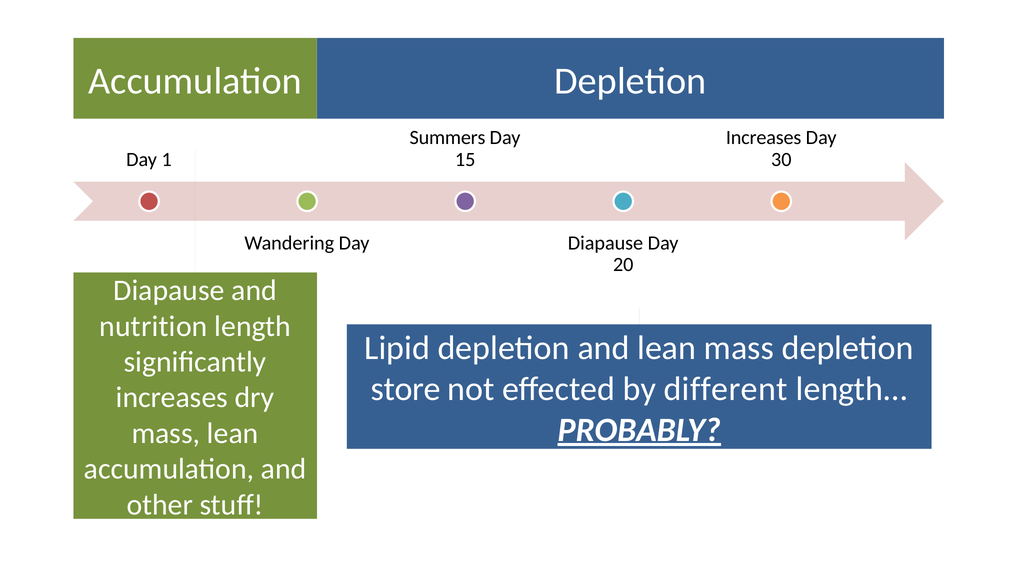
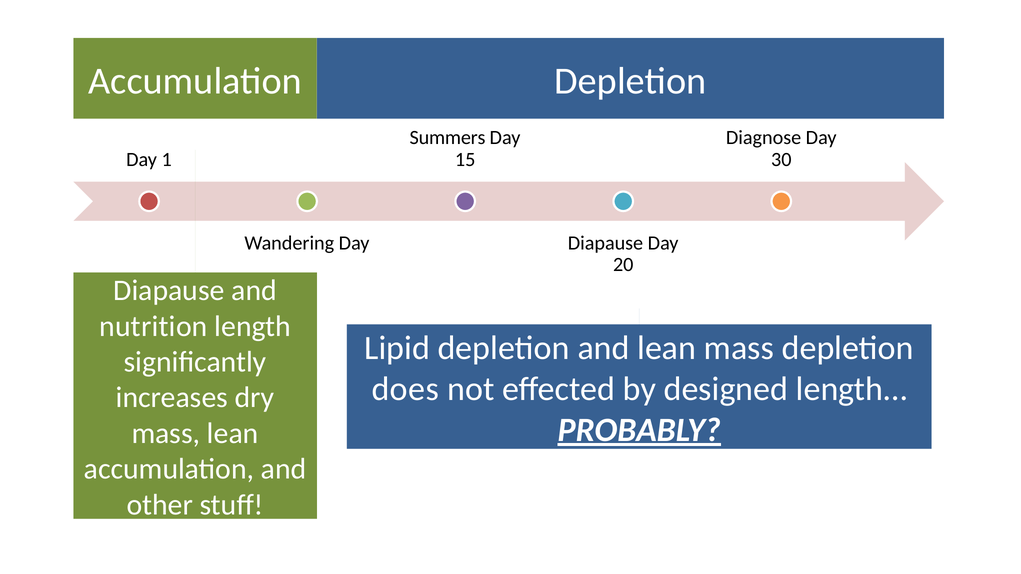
Increases: Increases -> Diagnose (764, 138)
store: store -> does (405, 389)
different: different -> designed (726, 389)
